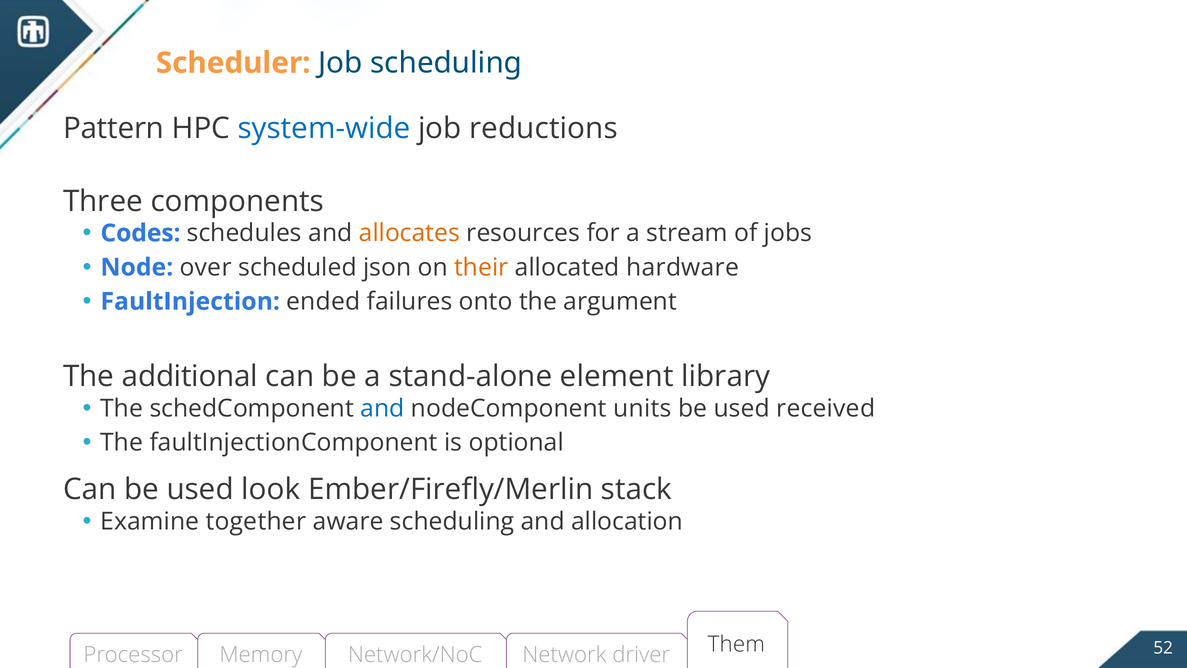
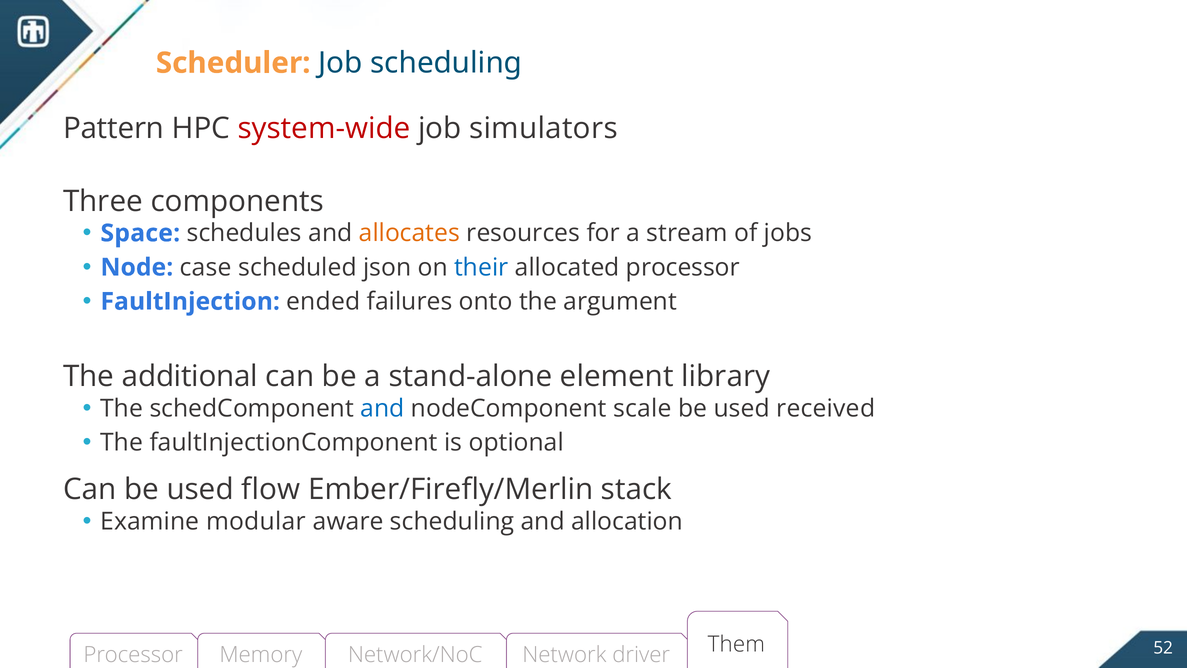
system-wide colour: blue -> red (324, 128)
reductions: reductions -> simulators (543, 128)
Codes: Codes -> Space (140, 233)
over: over -> case (206, 267)
their colour: orange -> blue (481, 267)
allocated hardware: hardware -> processor (683, 267)
units: units -> scale (642, 408)
look: look -> flow (271, 489)
together: together -> modular (256, 521)
